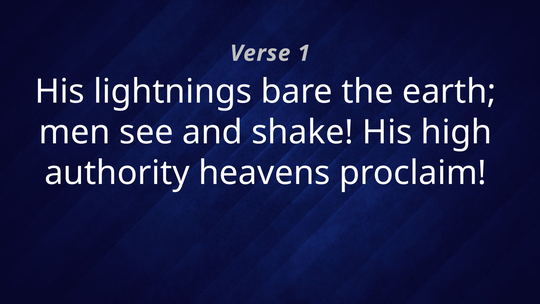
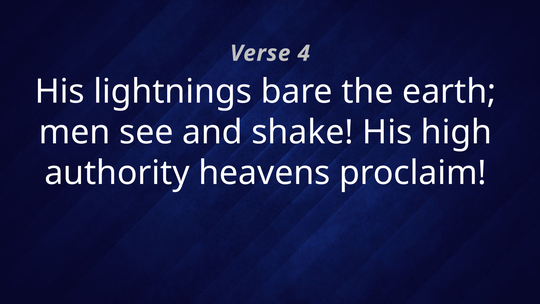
1: 1 -> 4 (304, 53)
